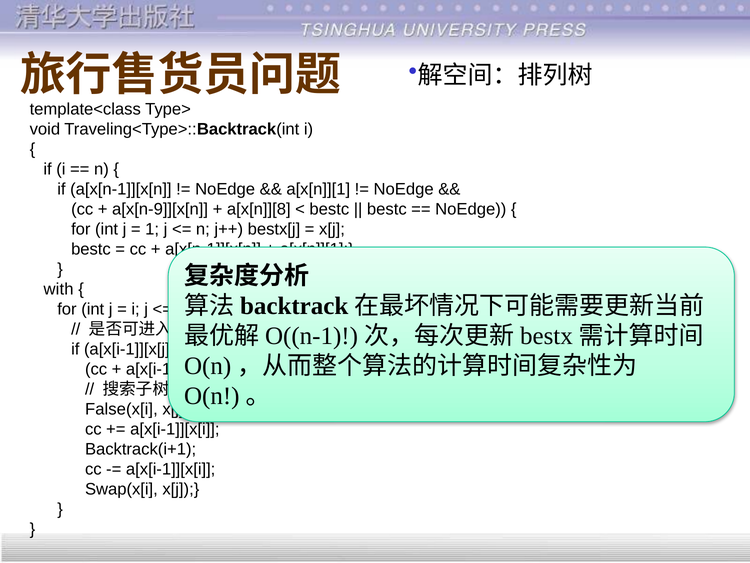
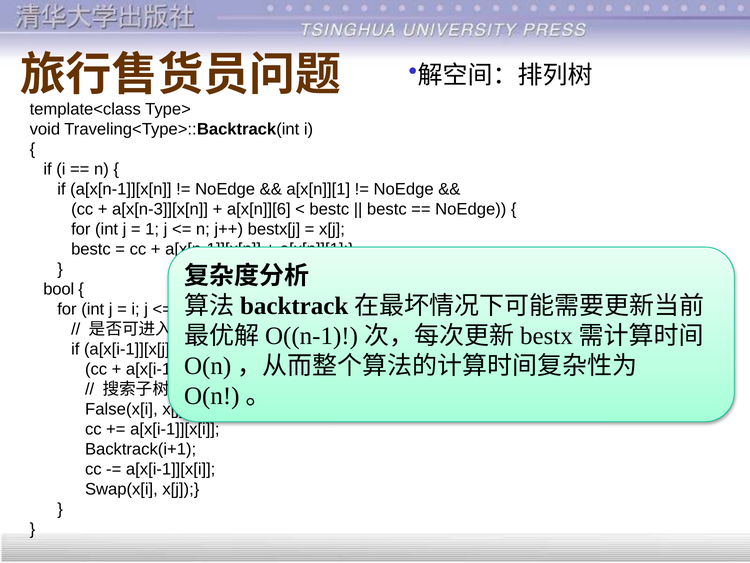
a[x[n-9]][x[n: a[x[n-9]][x[n -> a[x[n-3]][x[n (160, 209)
a[x[n]][8: a[x[n]][8 -> a[x[n]][6 (259, 209)
with: with -> bool (59, 289)
